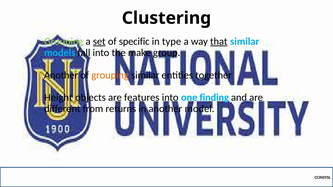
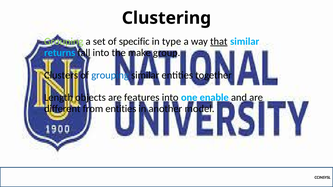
set underline: present -> none (99, 42)
models: models -> returns (60, 53)
Another: Another -> Clusters (61, 75)
grouping colour: orange -> blue (110, 75)
Height: Height -> Length (59, 98)
finding: finding -> enable (214, 98)
from returns: returns -> entities (121, 109)
